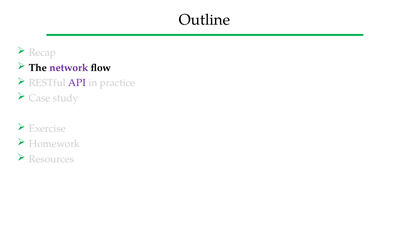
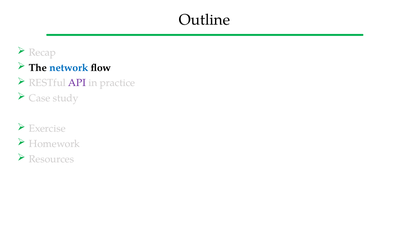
network colour: purple -> blue (69, 68)
